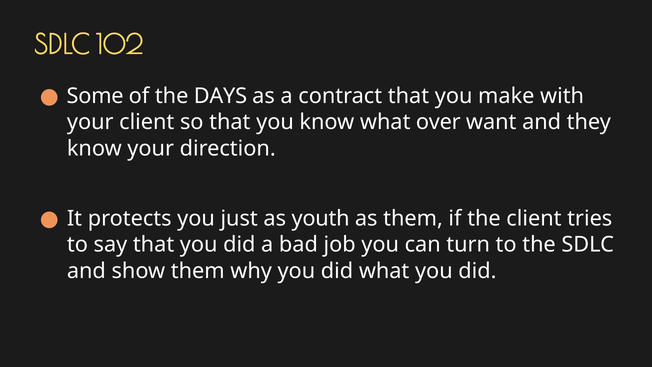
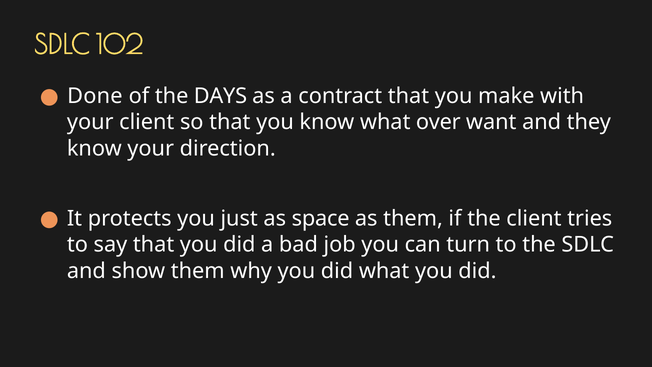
Some: Some -> Done (95, 96)
youth: youth -> space (321, 219)
